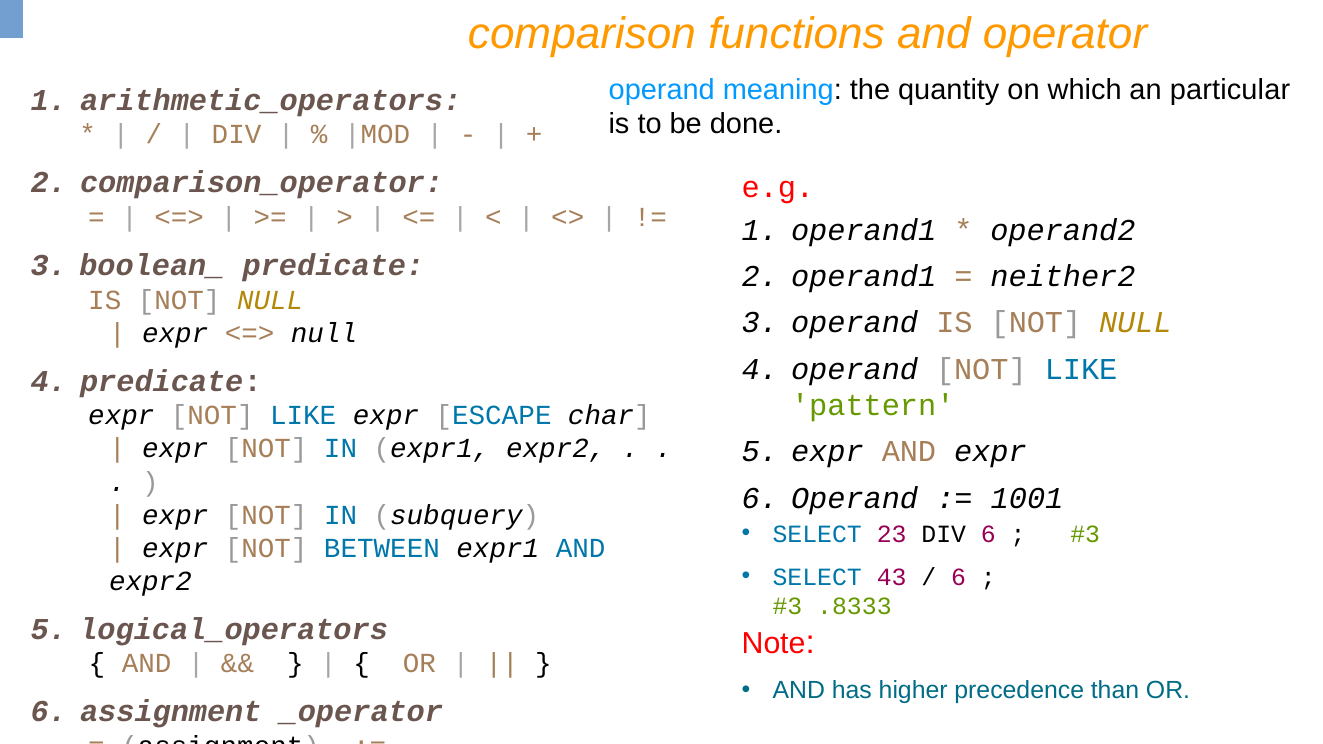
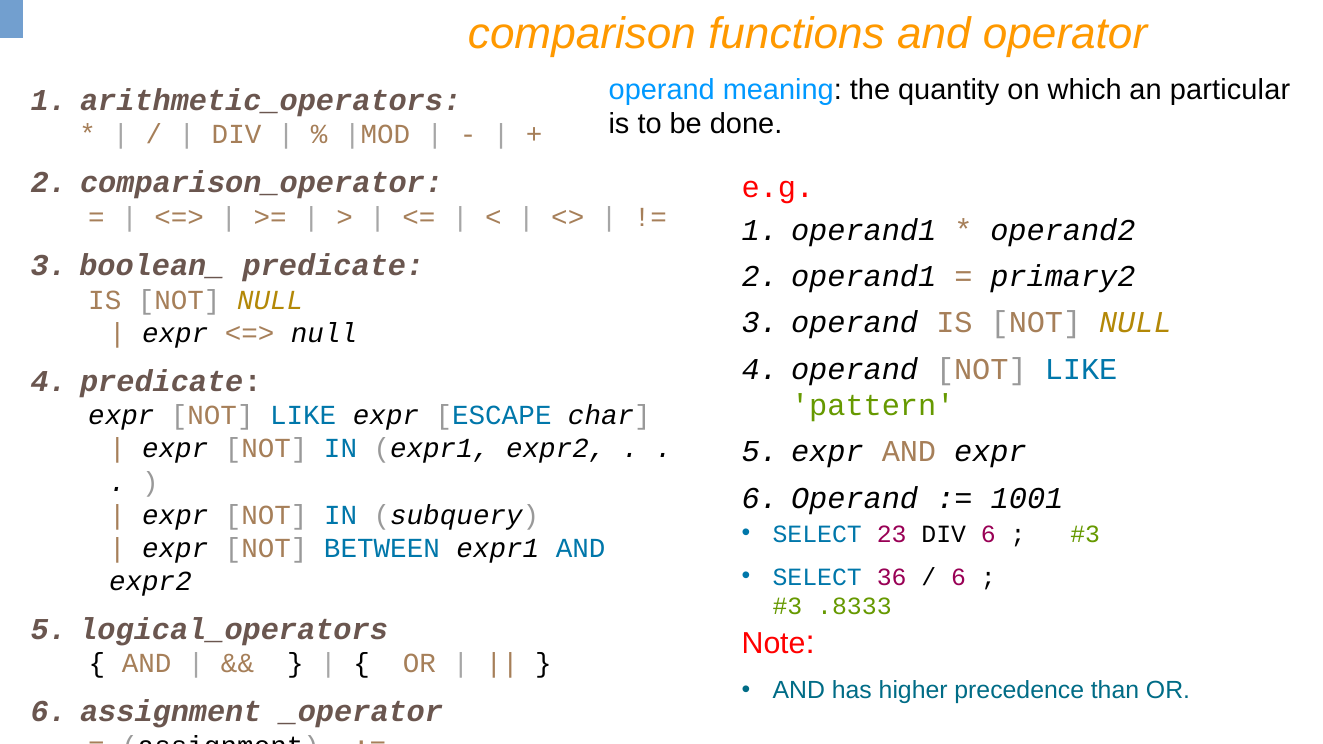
neither2: neither2 -> primary2 (1063, 277)
43: 43 -> 36 (892, 577)
